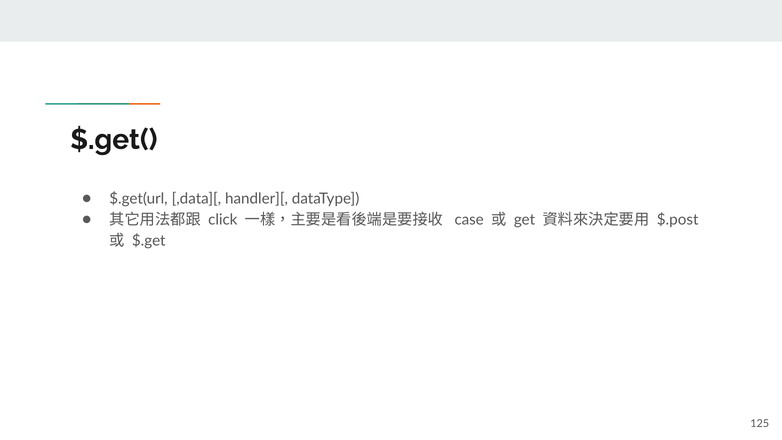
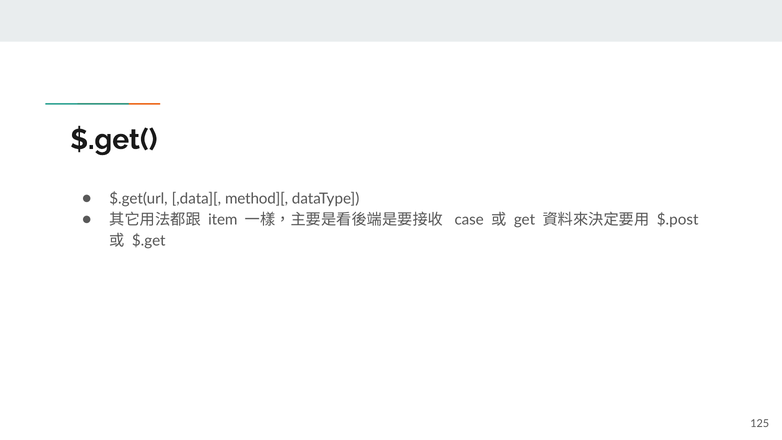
handler][: handler][ -> method][ (257, 199)
click: click -> item (223, 219)
